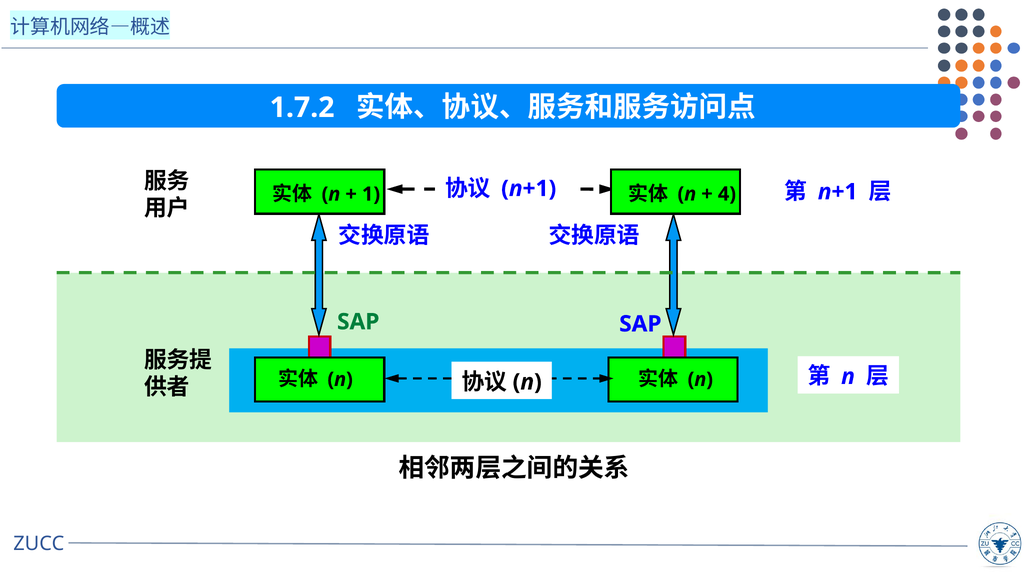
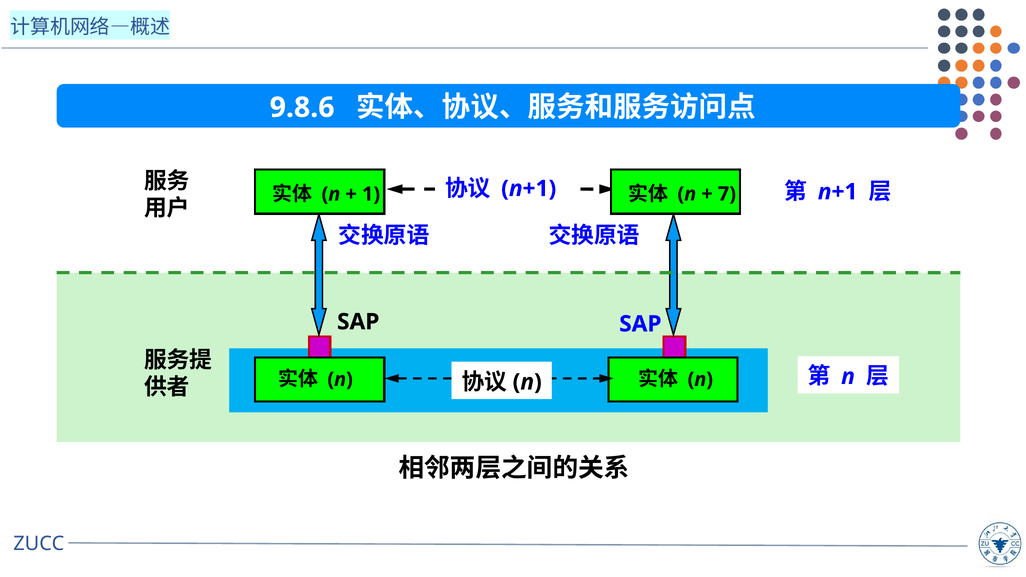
1.7.2: 1.7.2 -> 9.8.6 (302, 108)
4: 4 -> 7 (727, 194)
SAP colour: green -> black (358, 322)
